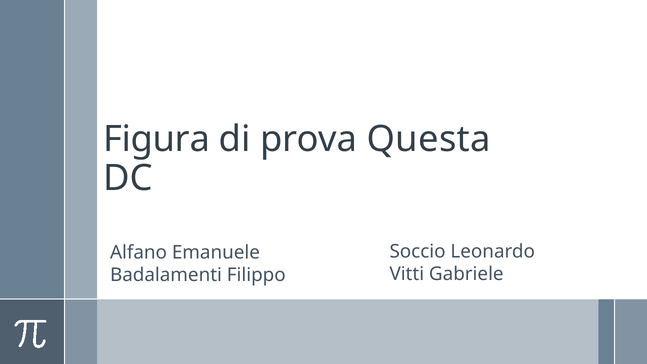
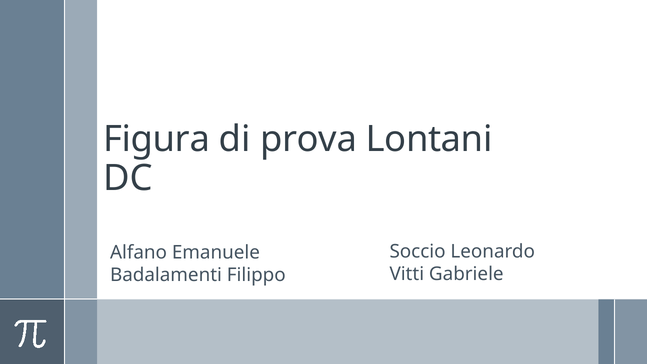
Questa: Questa -> Lontani (429, 139)
